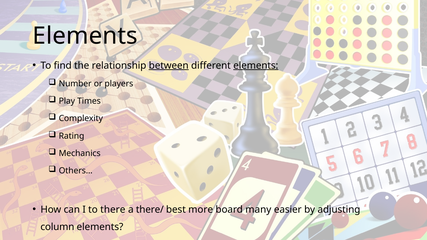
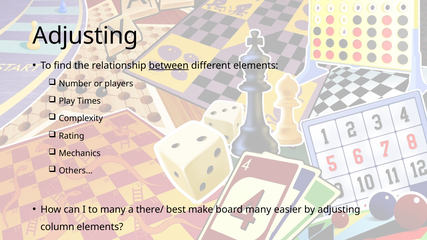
Elements: Elements -> Adjusting (85, 36)
elements underline: present -> none (256, 66)
to there: there -> many (113, 210)
more: more -> make (201, 210)
